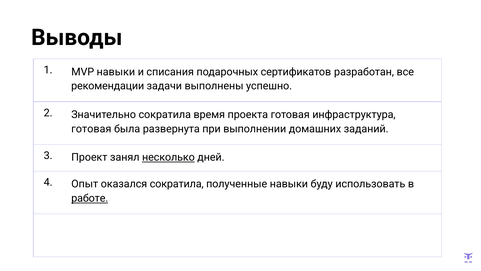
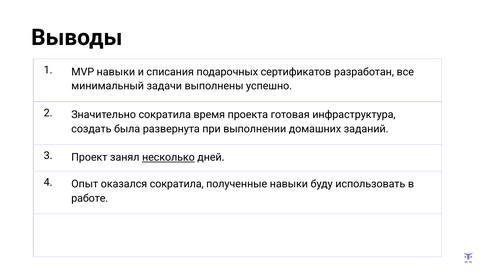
рекомендации: рекомендации -> минимальный (108, 86)
готовая: готовая -> создать (91, 129)
работе underline: present -> none (90, 198)
